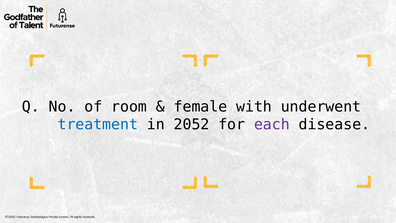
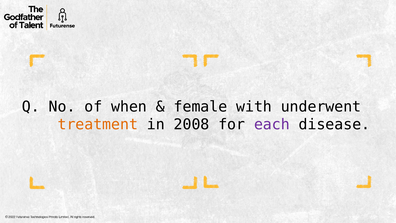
room: room -> when (129, 106)
treatment colour: blue -> orange (98, 124)
2052: 2052 -> 2008 (192, 124)
